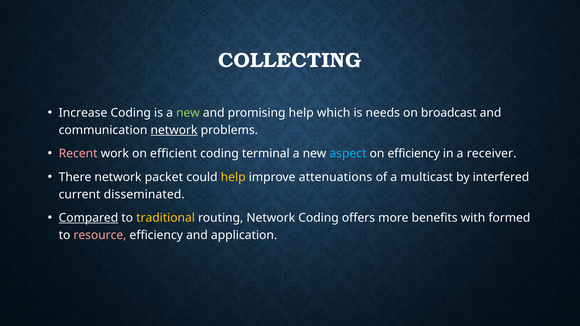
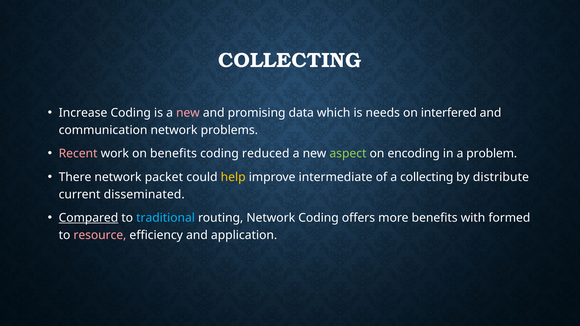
new colour: light green -> pink (188, 113)
promising help: help -> data (301, 113)
broadcast: broadcast -> interfered (449, 113)
network underline: present -> none (174, 130)
on efficient: efficient -> benefits (173, 154)
terminal: terminal -> reduced (266, 154)
aspect colour: light blue -> light green (348, 154)
on efficiency: efficiency -> encoding (414, 154)
receiver: receiver -> problem (492, 154)
attenuations: attenuations -> intermediate (336, 177)
a multicast: multicast -> collecting (427, 177)
interfered: interfered -> distribute (501, 177)
traditional colour: yellow -> light blue (166, 218)
